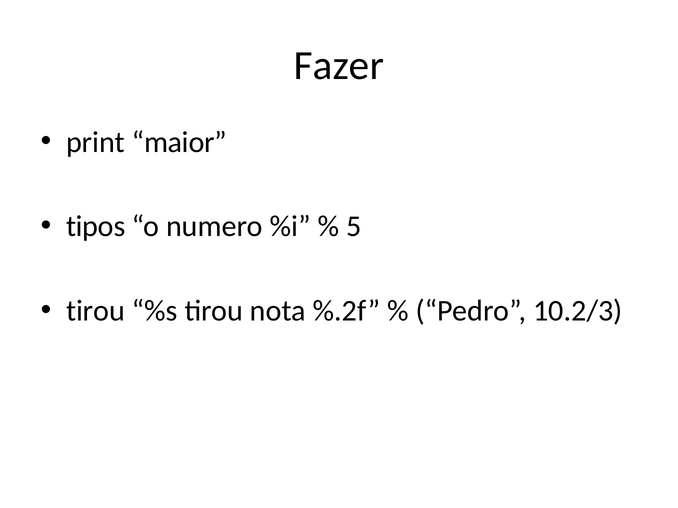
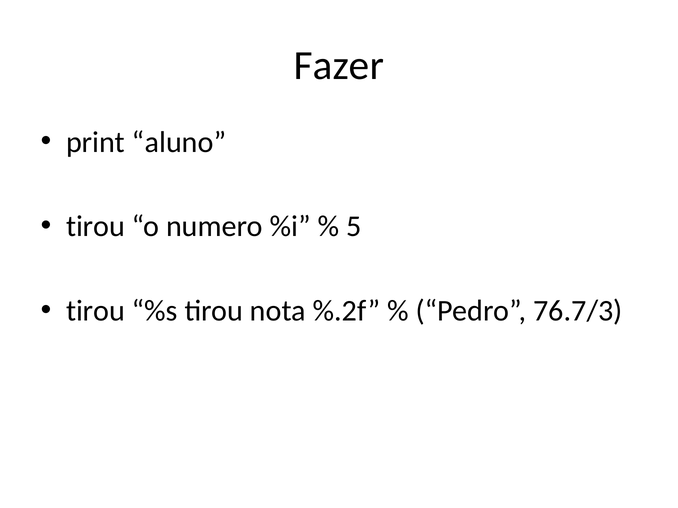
maior: maior -> aluno (179, 142)
tipos: tipos -> tirou (96, 227)
10.2/3: 10.2/3 -> 76.7/3 (578, 311)
